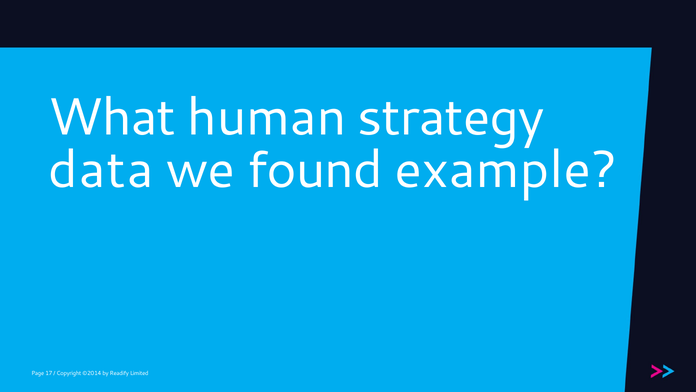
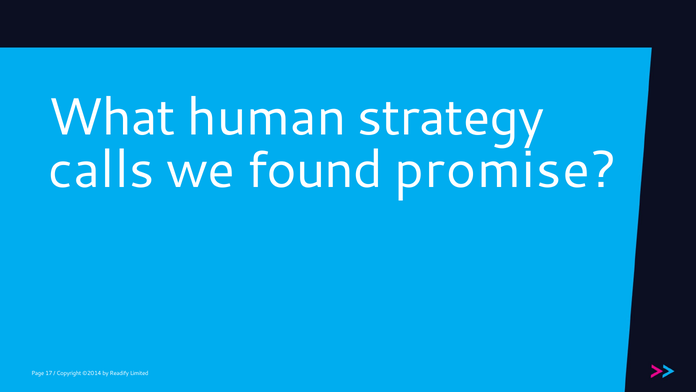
data: data -> calls (101, 170)
example: example -> promise (506, 170)
